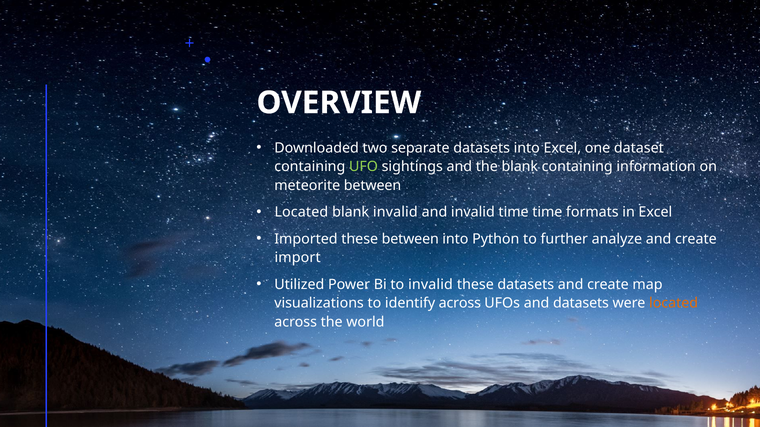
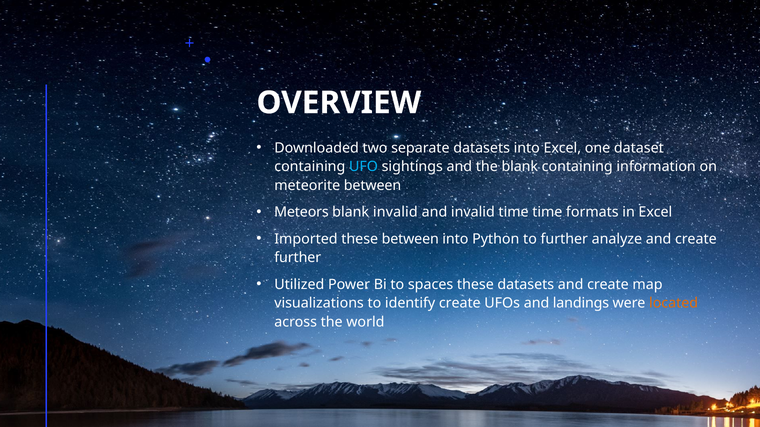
UFO colour: light green -> light blue (363, 167)
Located: Located -> Meteors (302, 212)
import: import -> further (298, 258)
to invalid: invalid -> spaces (431, 285)
identify across: across -> create (460, 303)
and datasets: datasets -> landings (581, 303)
